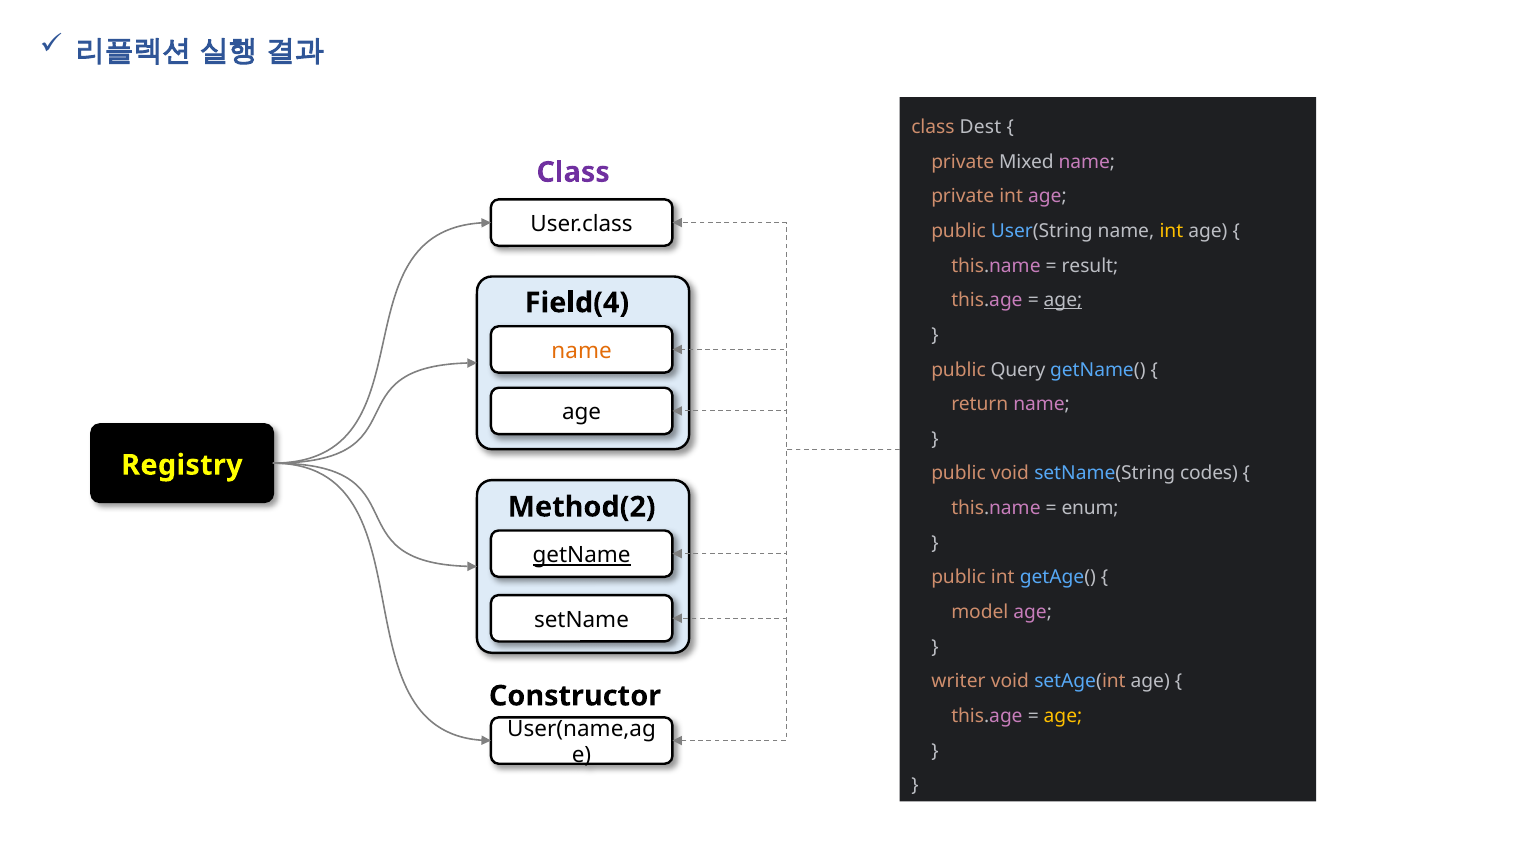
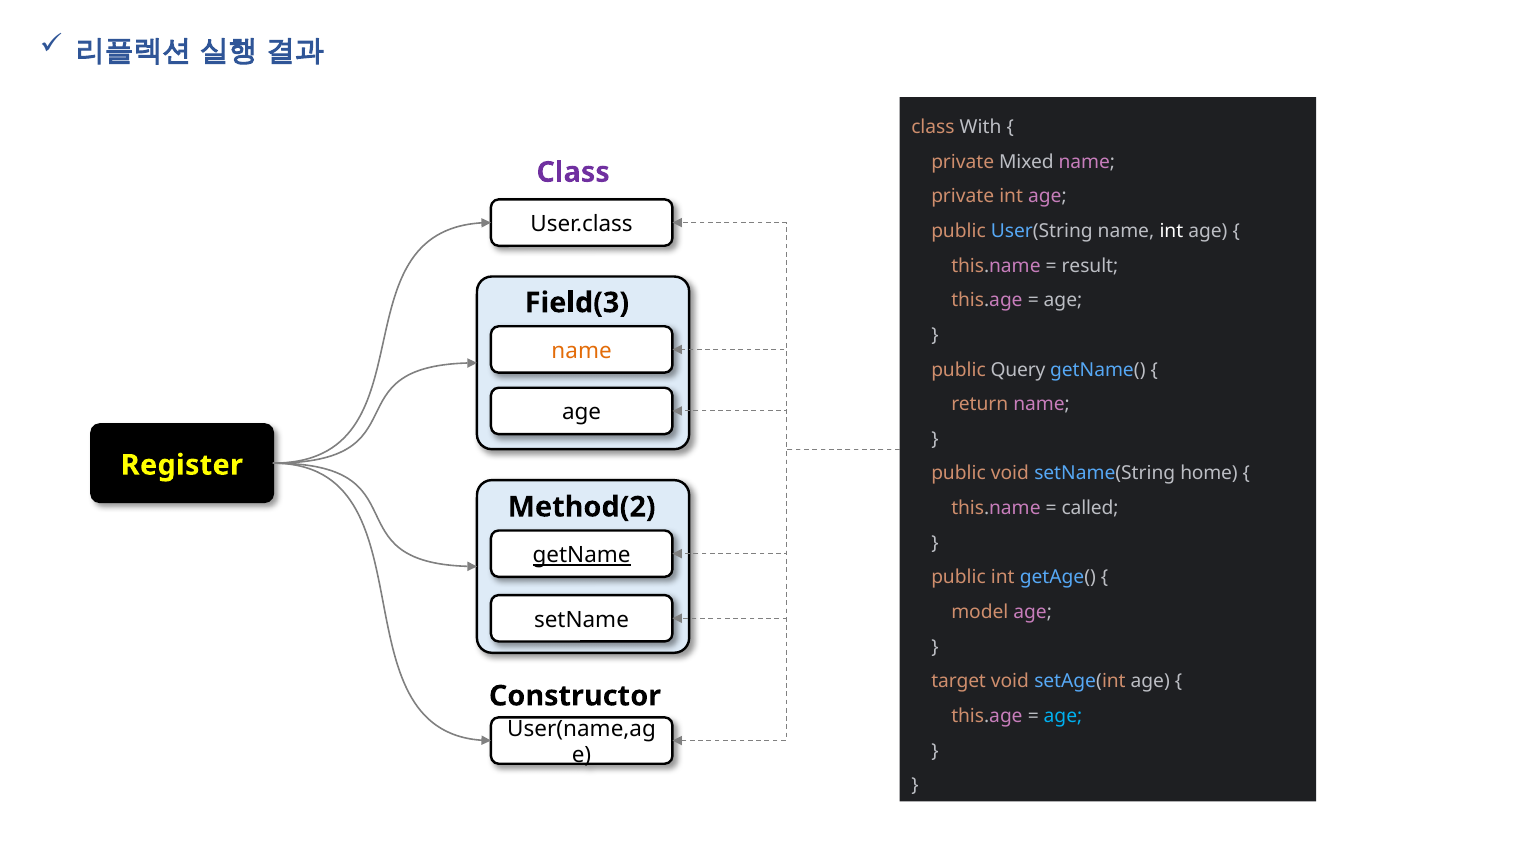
Dest: Dest -> With (981, 127)
int colour: yellow -> white (1171, 231)
age underline: present -> none (1063, 300)
Field(4: Field(4 -> Field(3 (577, 303)
Registry: Registry -> Register (182, 465)
codes: codes -> home (1209, 474)
enum: enum -> called (1090, 508)
writer: writer -> target (959, 682)
age colour: yellow -> light blue (1063, 716)
